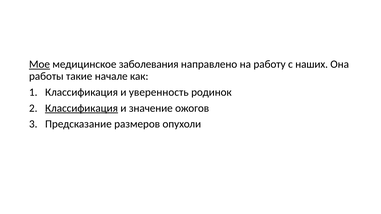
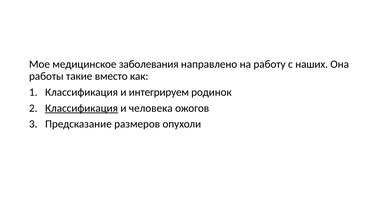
Мое underline: present -> none (39, 64)
начале: начале -> вместо (111, 76)
уверенность: уверенность -> интегрируем (159, 92)
значение: значение -> человека (151, 108)
